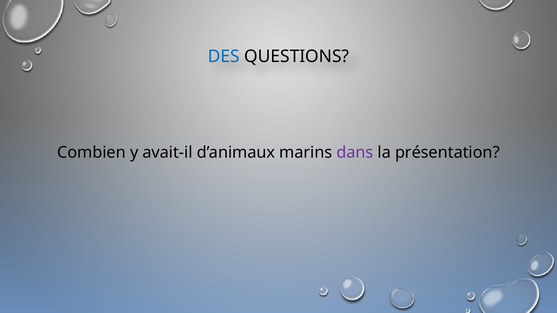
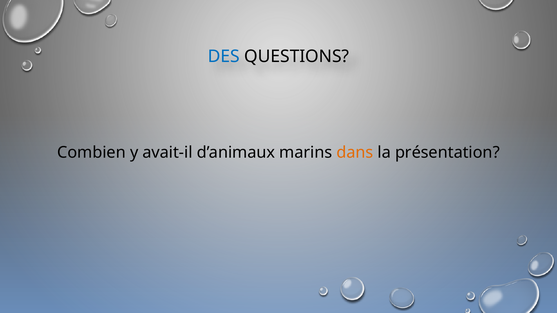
dans colour: purple -> orange (355, 153)
